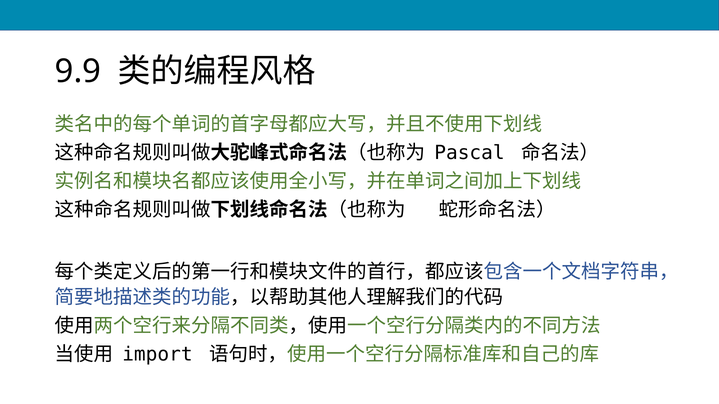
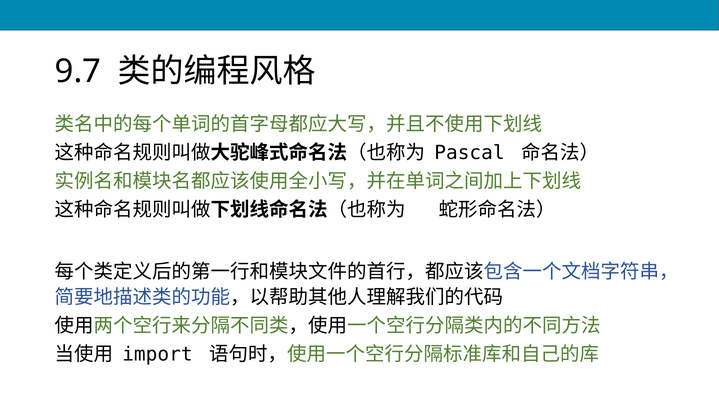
9.9: 9.9 -> 9.7 (78, 71)
